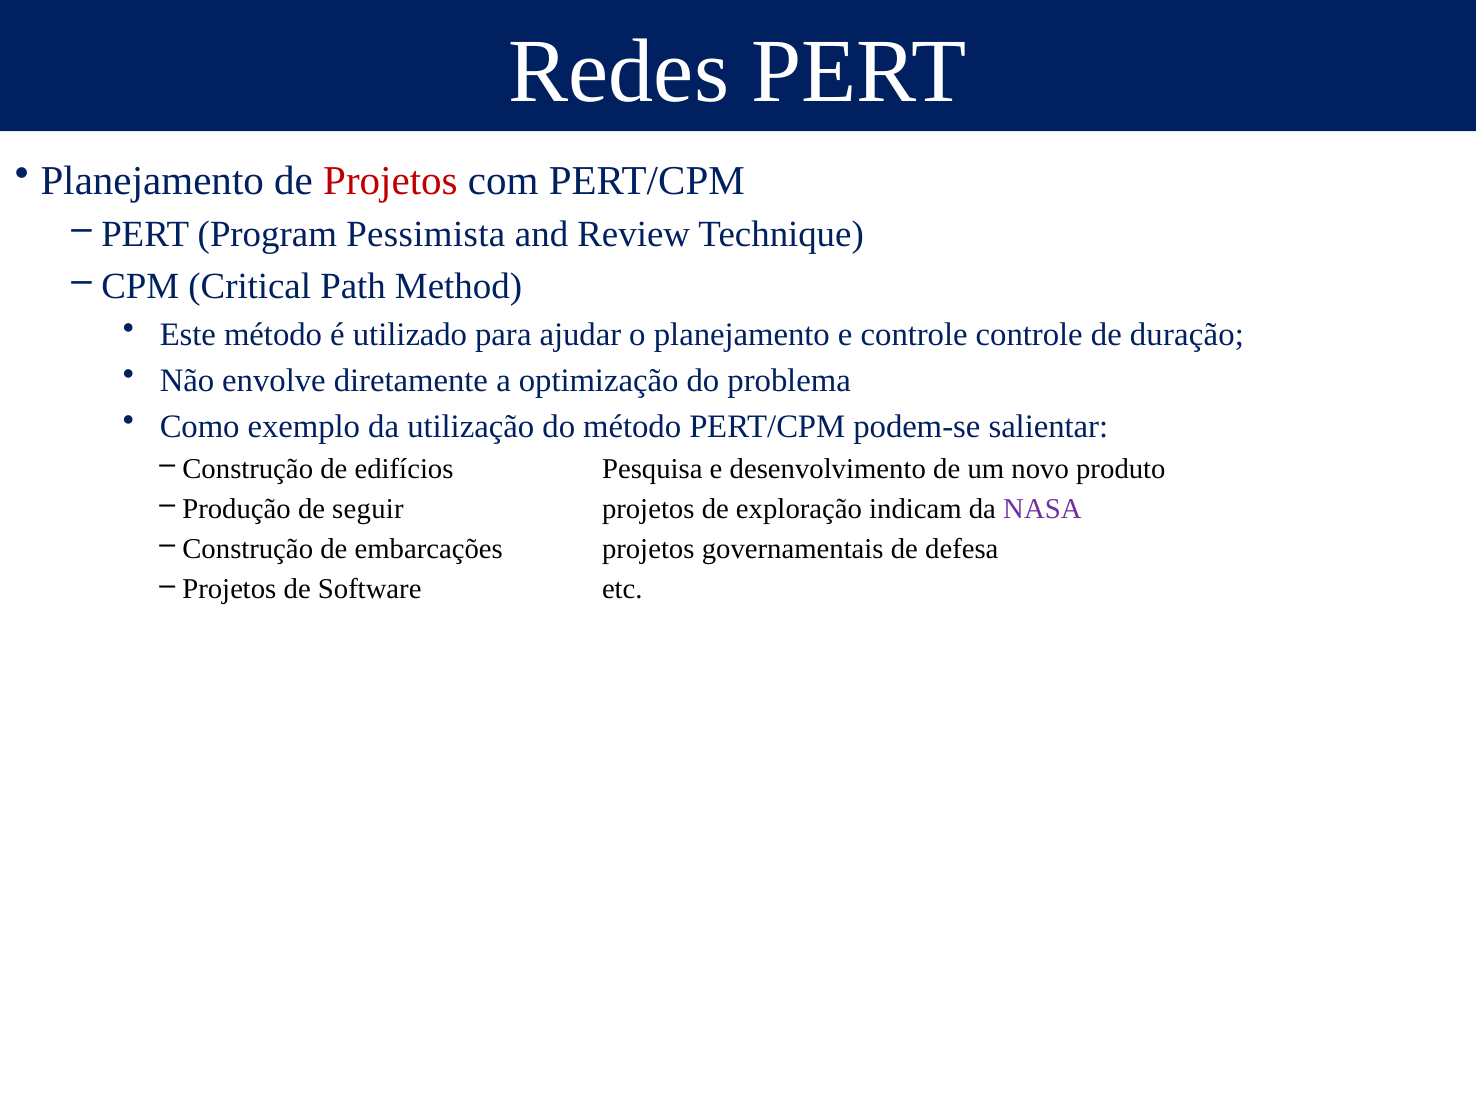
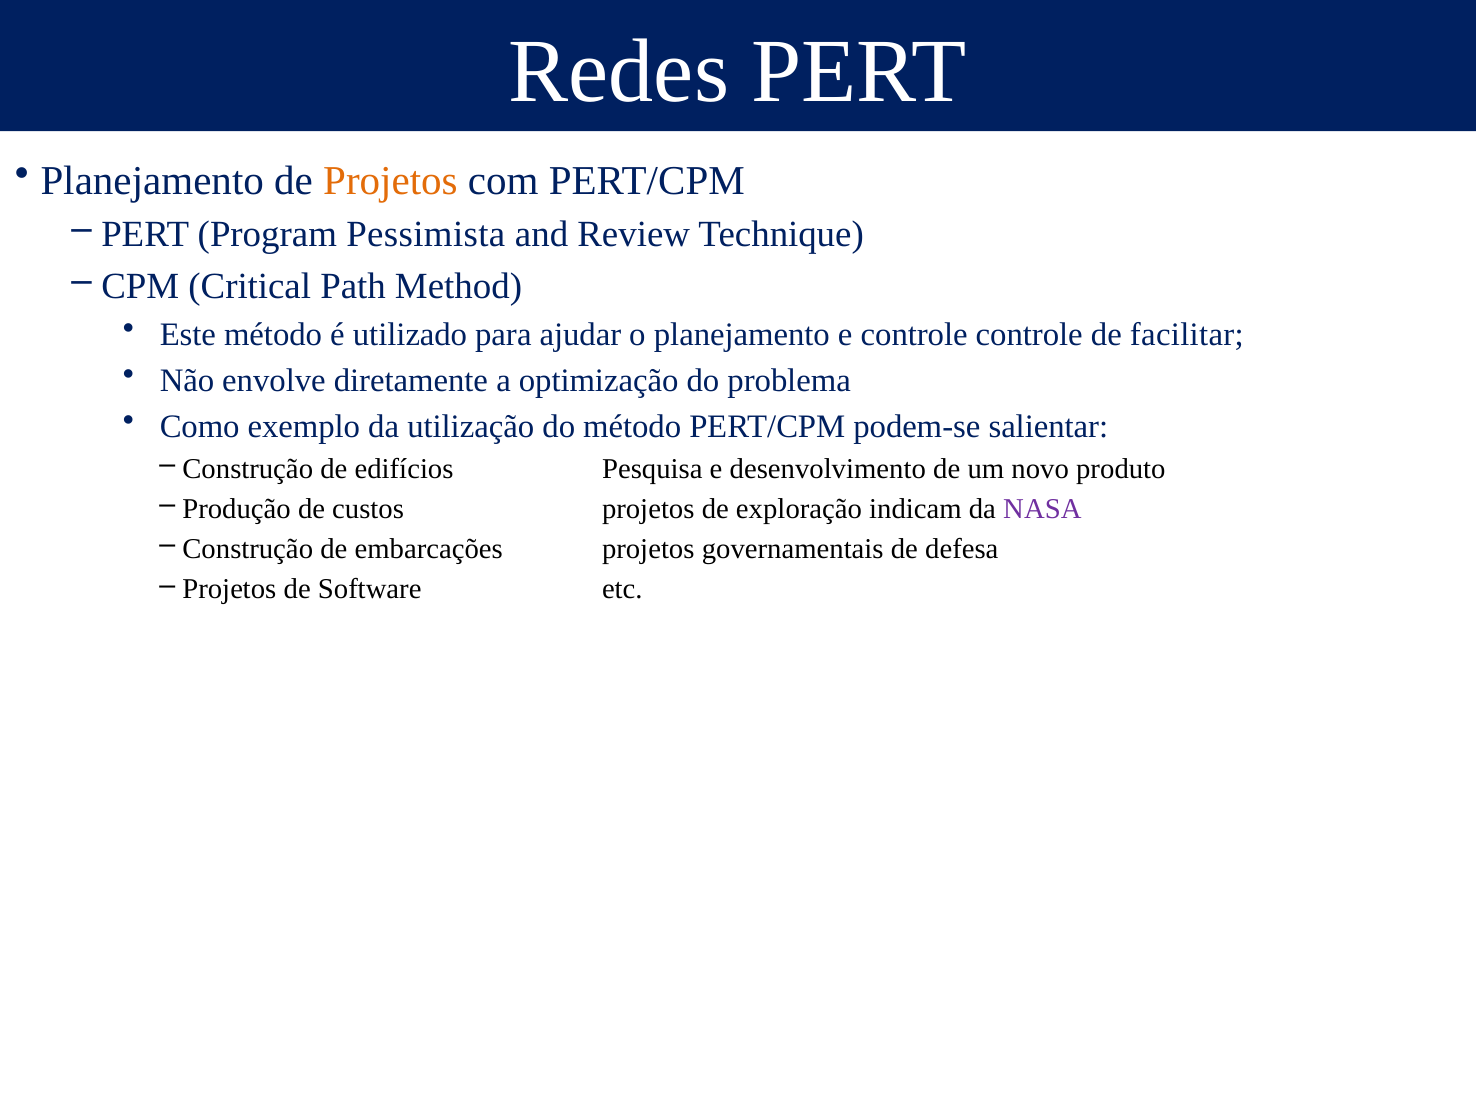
Projetos colour: red -> orange (390, 181)
duração: duração -> facilitar (1187, 335)
seguir: seguir -> custos (368, 509)
